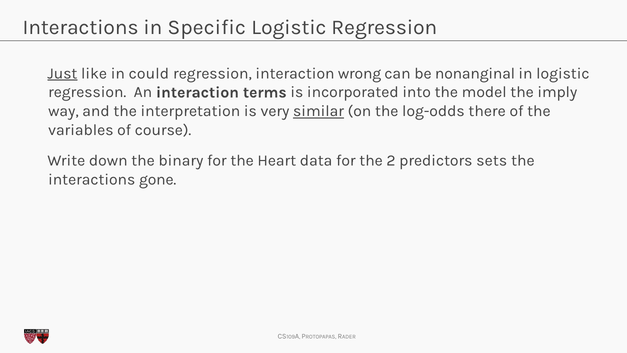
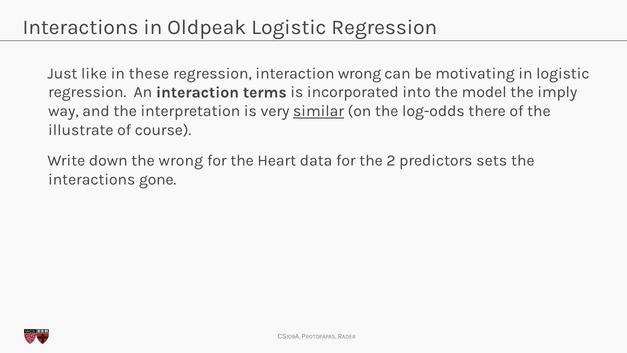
Specific: Specific -> Oldpeak (207, 27)
Just underline: present -> none (62, 73)
could: could -> these (149, 73)
nonanginal: nonanginal -> motivating (475, 73)
variables: variables -> illustrate (81, 130)
the binary: binary -> wrong (181, 160)
